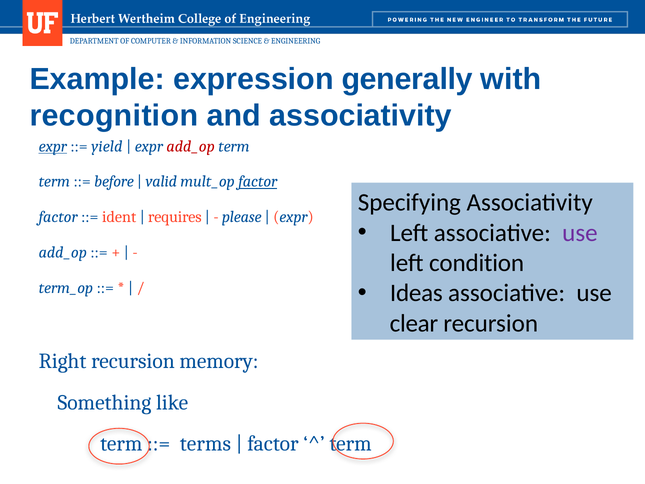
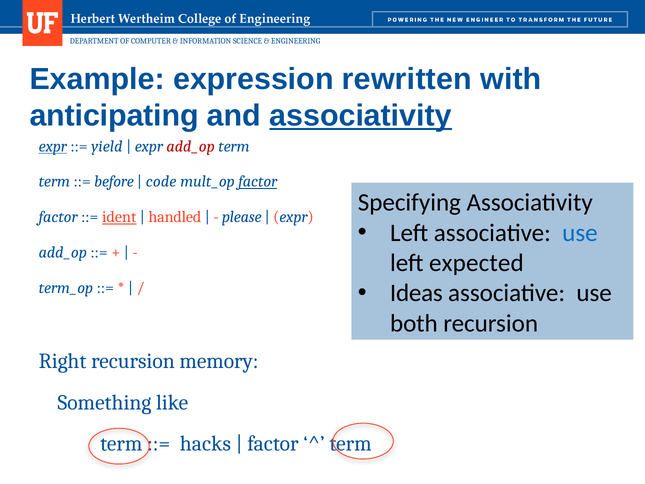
generally: generally -> rewritten (407, 79)
recognition: recognition -> anticipating (114, 116)
associativity underline: none -> present (361, 116)
valid: valid -> code (161, 182)
ident underline: none -> present (119, 217)
requires: requires -> handled (175, 217)
use colour: purple -> blue (580, 233)
condition: condition -> expected (476, 263)
clear: clear -> both (414, 323)
terms: terms -> hacks (205, 443)
